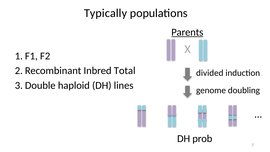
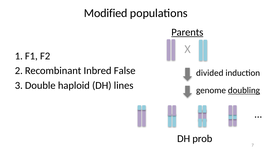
Typically: Typically -> Modified (106, 13)
Total: Total -> False (125, 71)
doubling underline: none -> present (244, 90)
